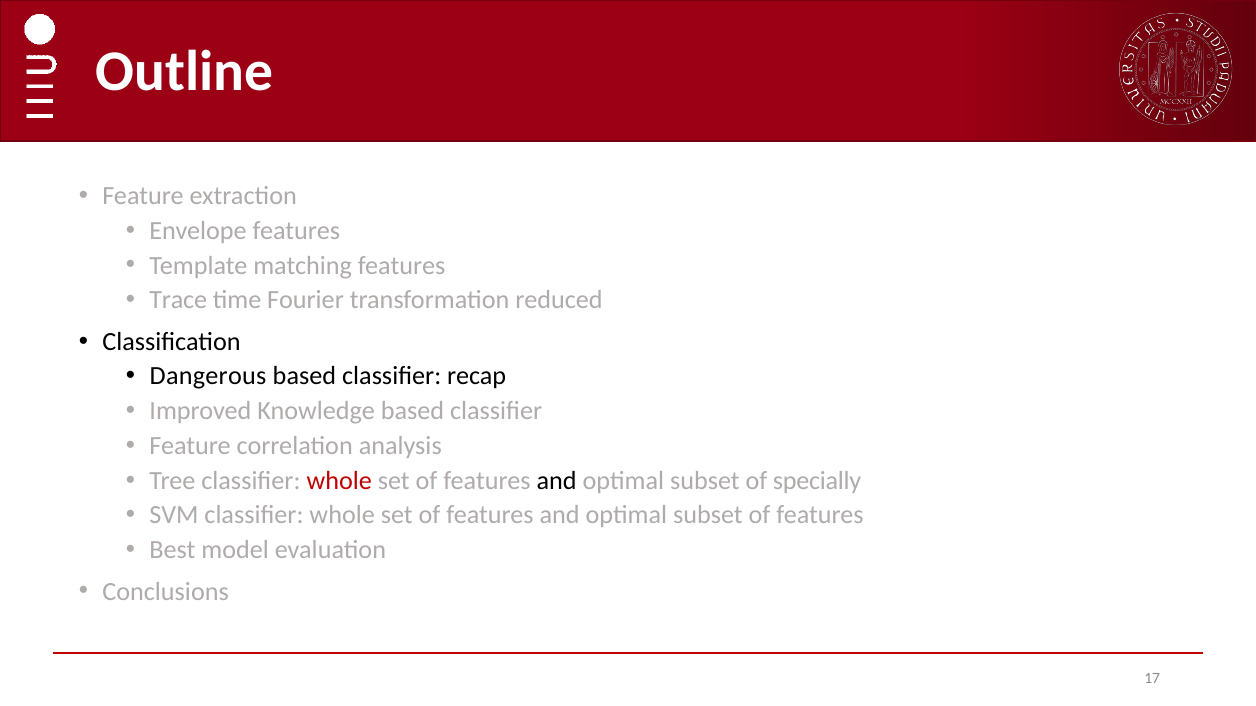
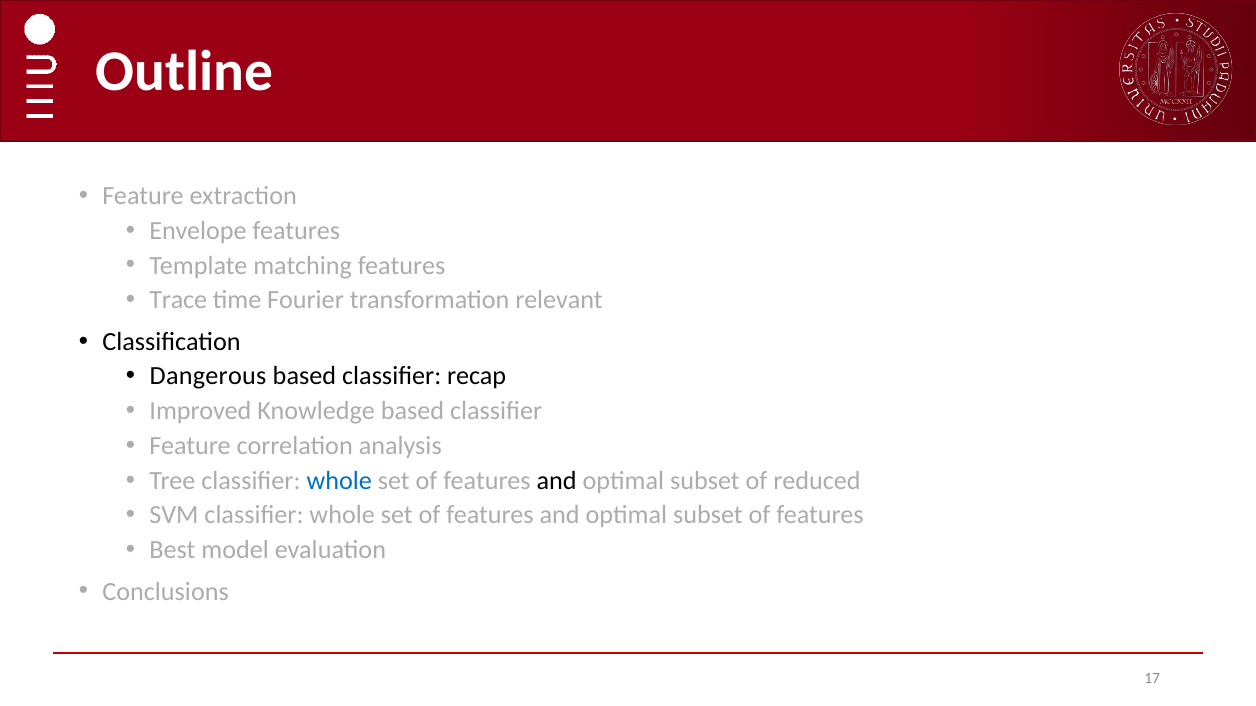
reduced: reduced -> relevant (559, 300)
whole colour: red -> blue (339, 481)
specially: specially -> reduced (817, 481)
